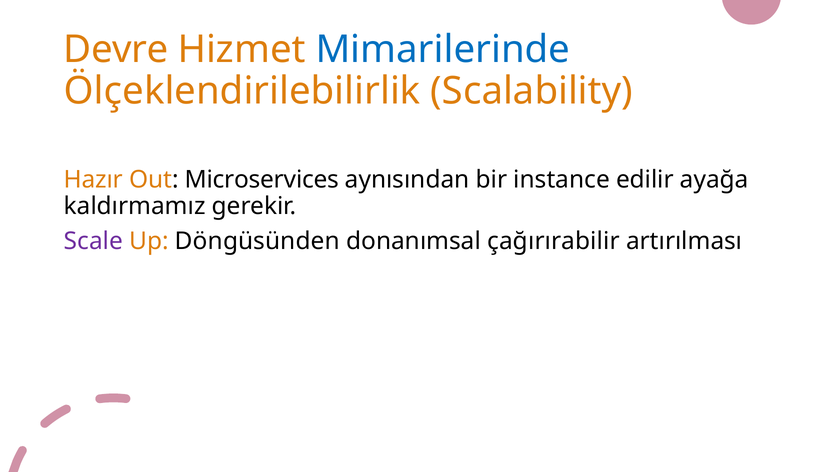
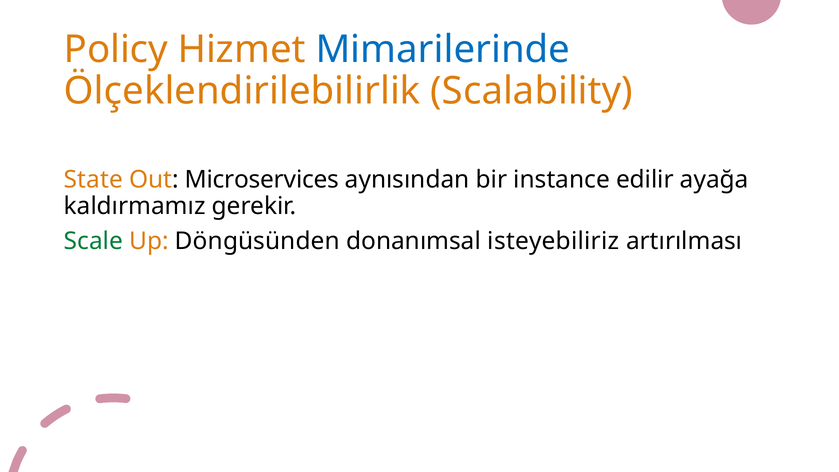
Devre: Devre -> Policy (116, 50)
Hazır: Hazır -> State (93, 180)
Scale colour: purple -> green (93, 241)
çağırırabilir: çağırırabilir -> isteyebiliriz (553, 241)
